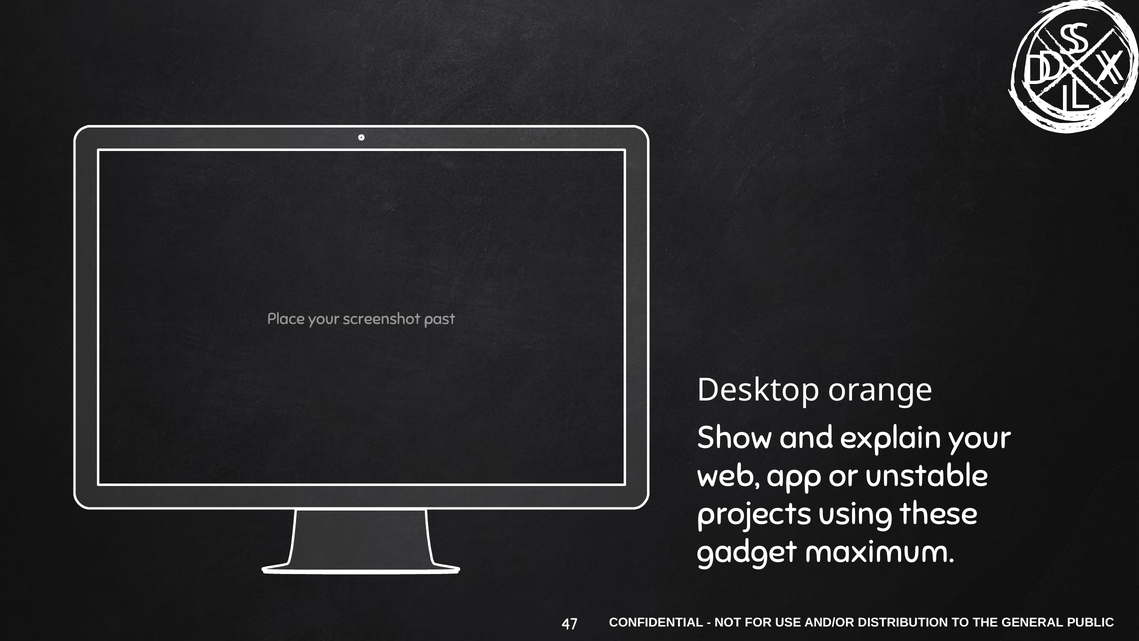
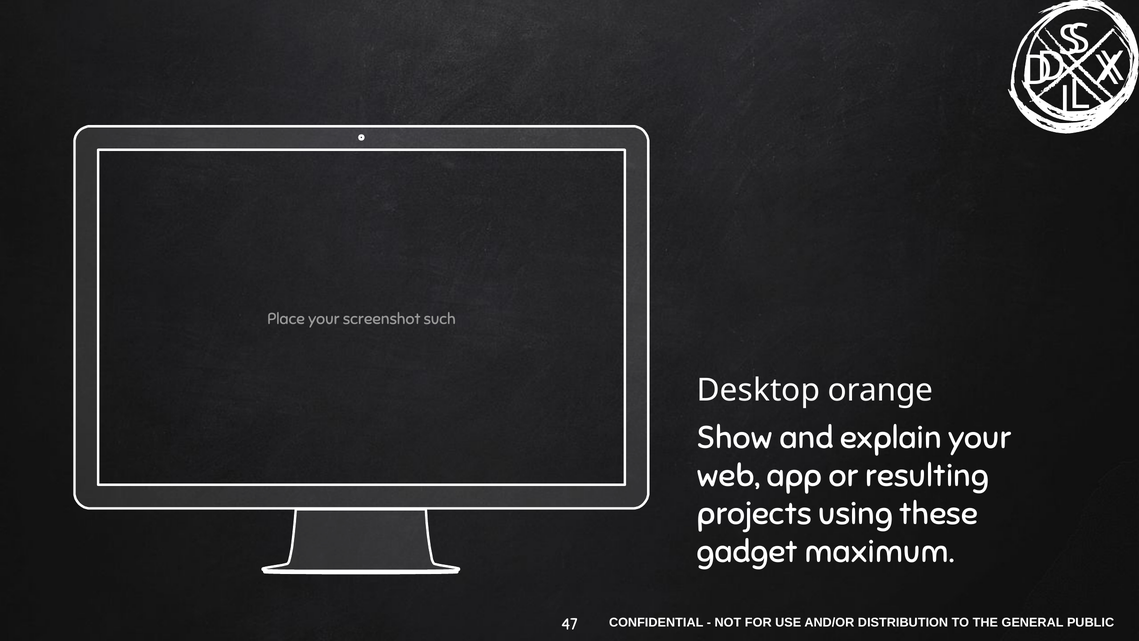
past: past -> such (440, 319)
unstable: unstable -> resulting (927, 476)
